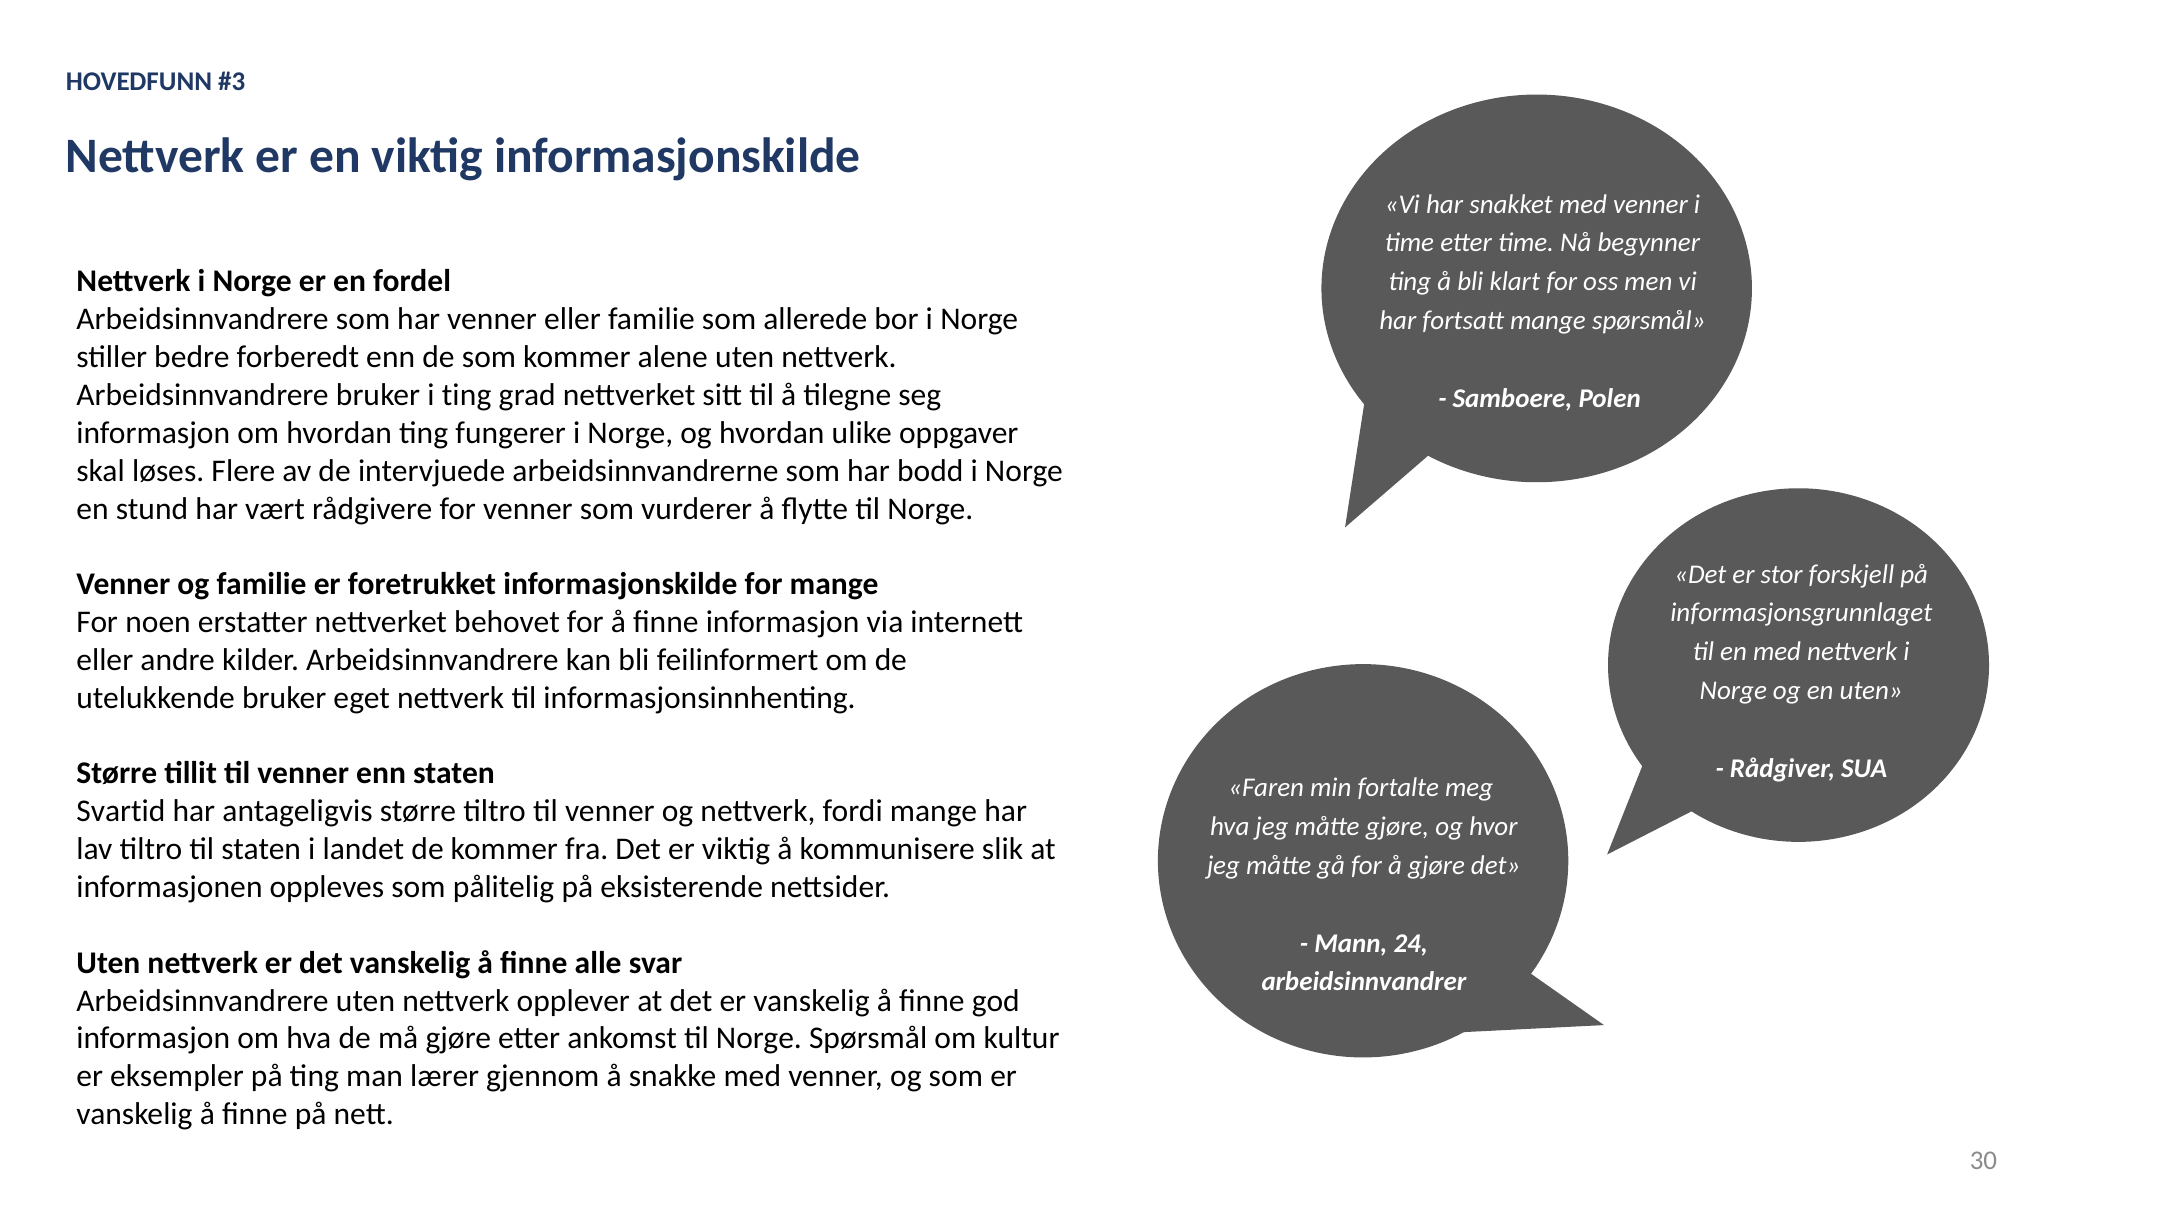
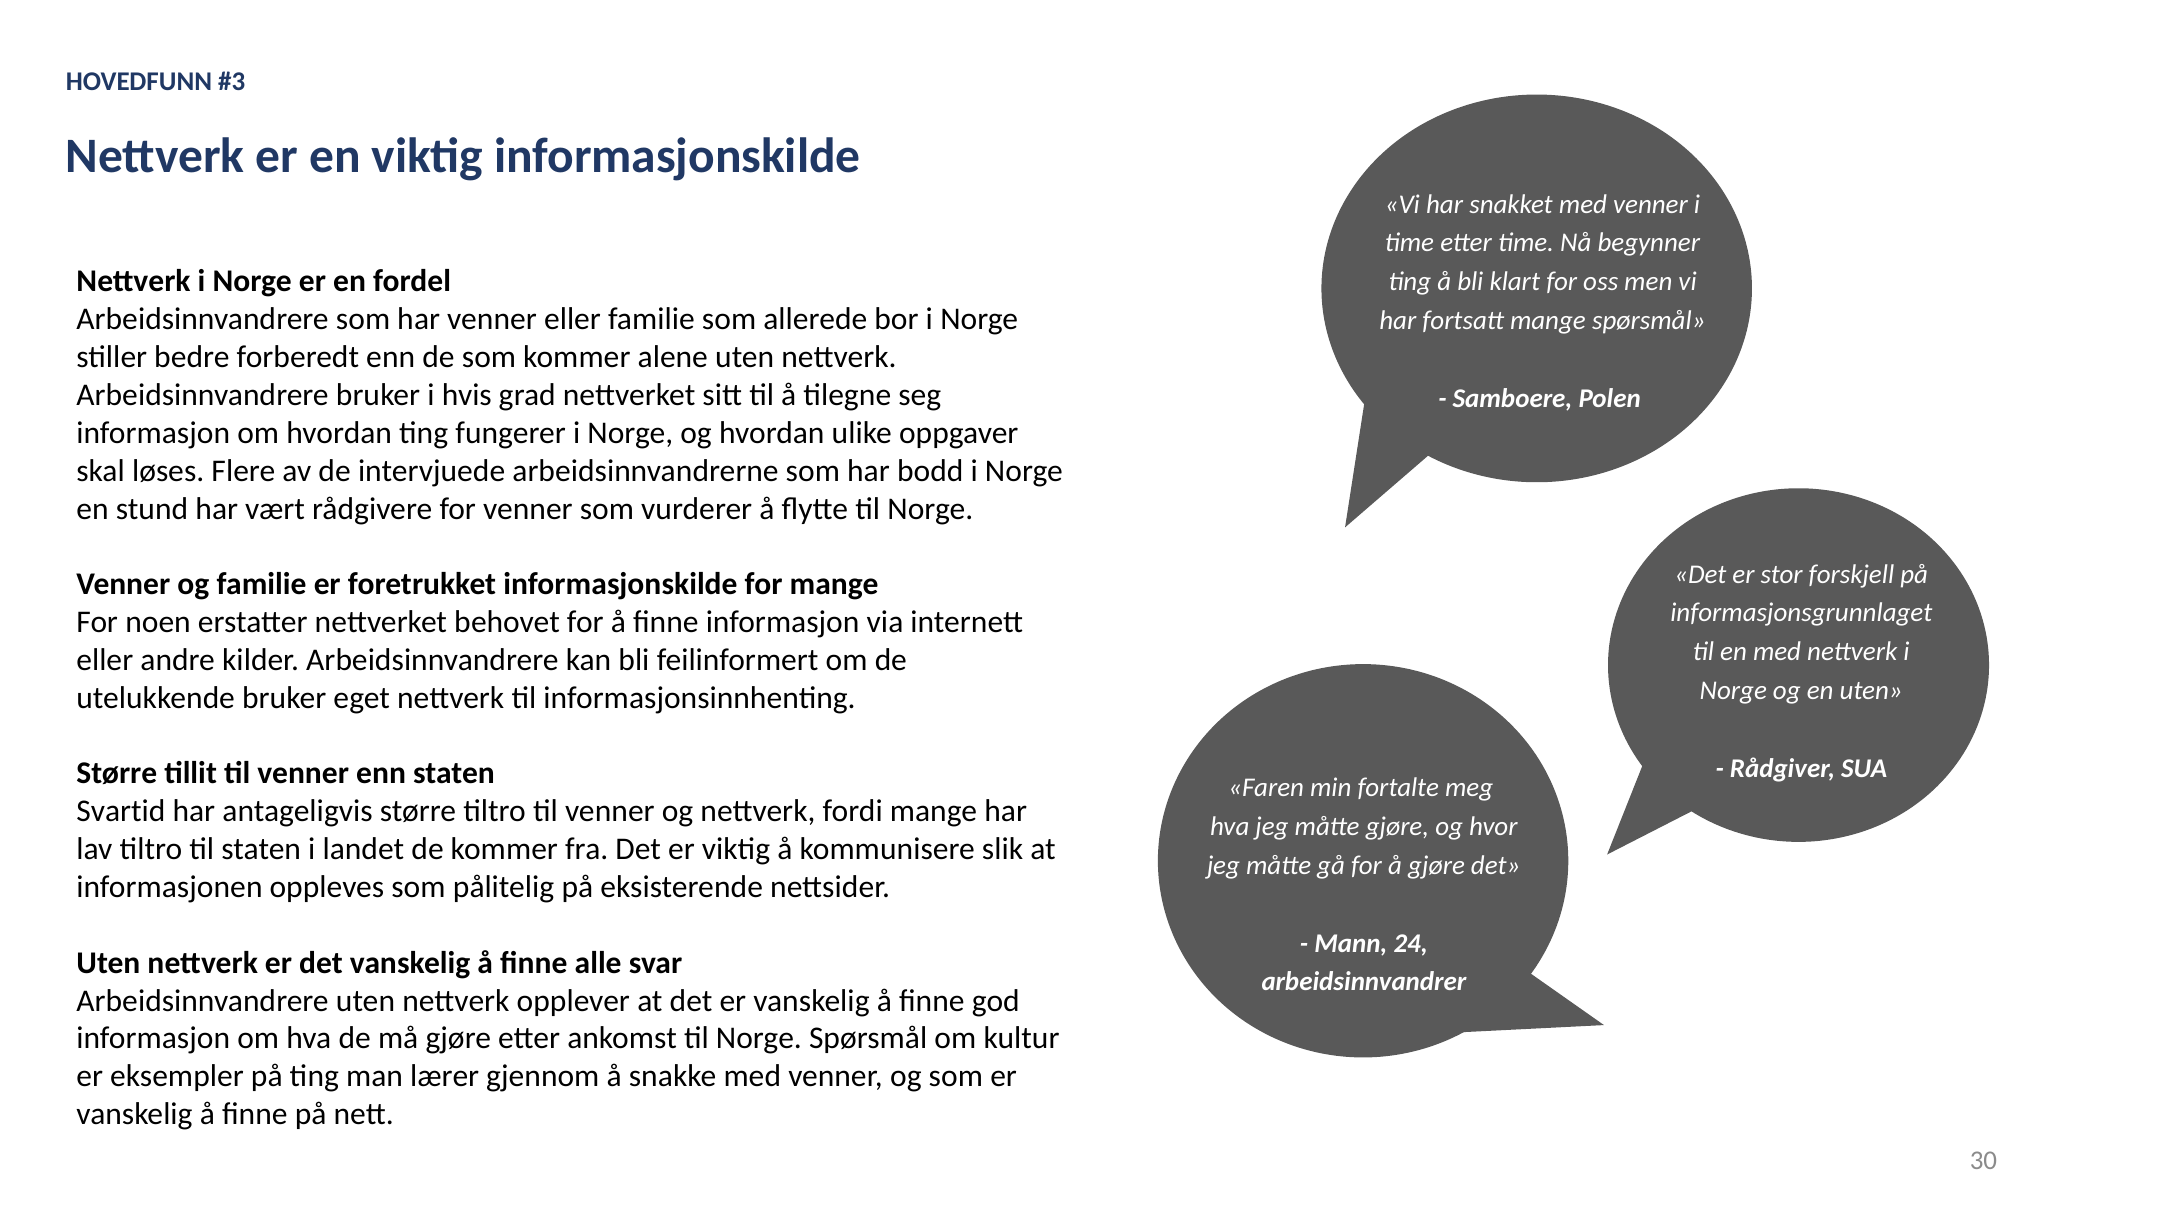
i ting: ting -> hvis (467, 395)
